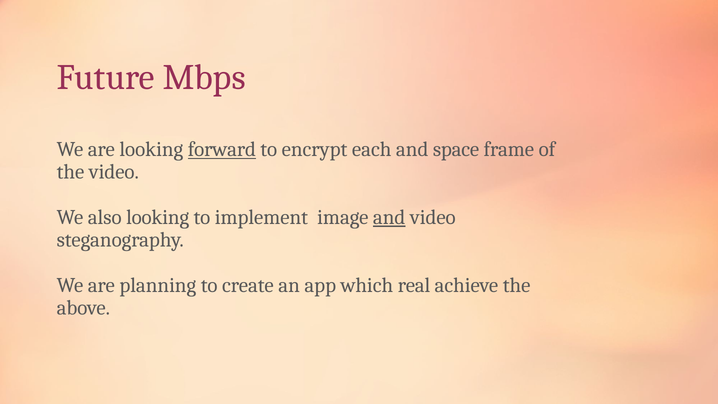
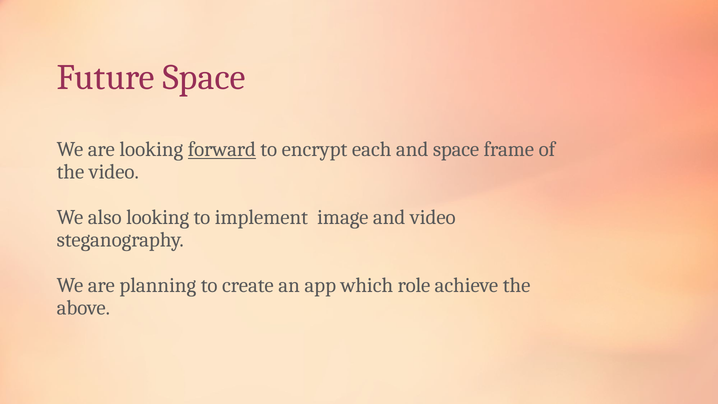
Future Mbps: Mbps -> Space (204, 77)
and underline: present -> none (389, 217)
real: real -> role (414, 285)
